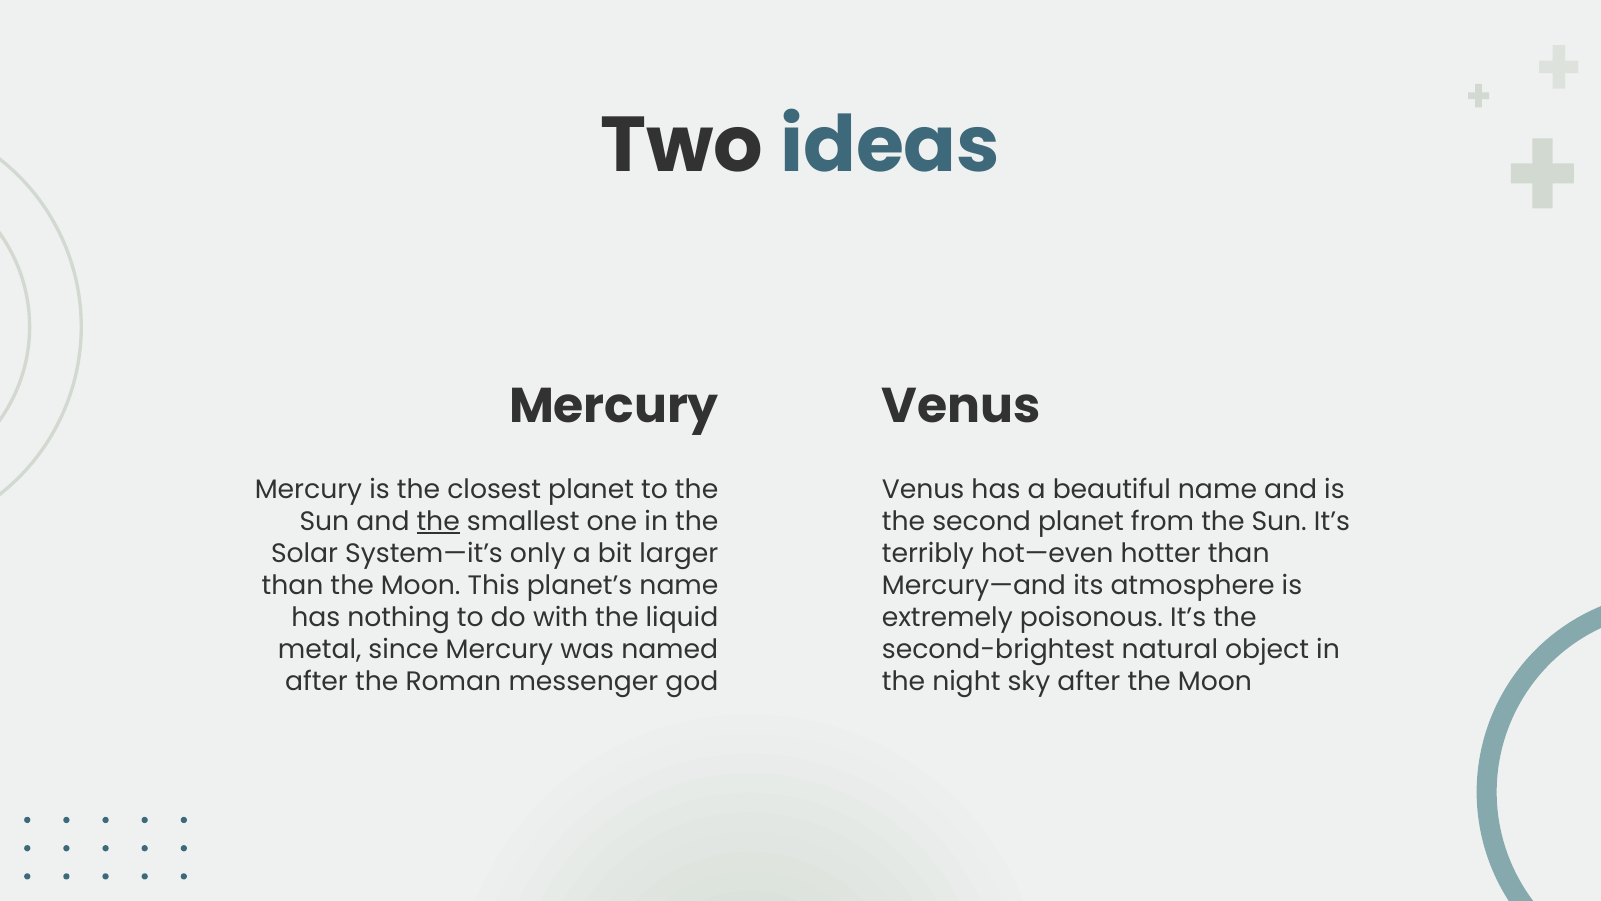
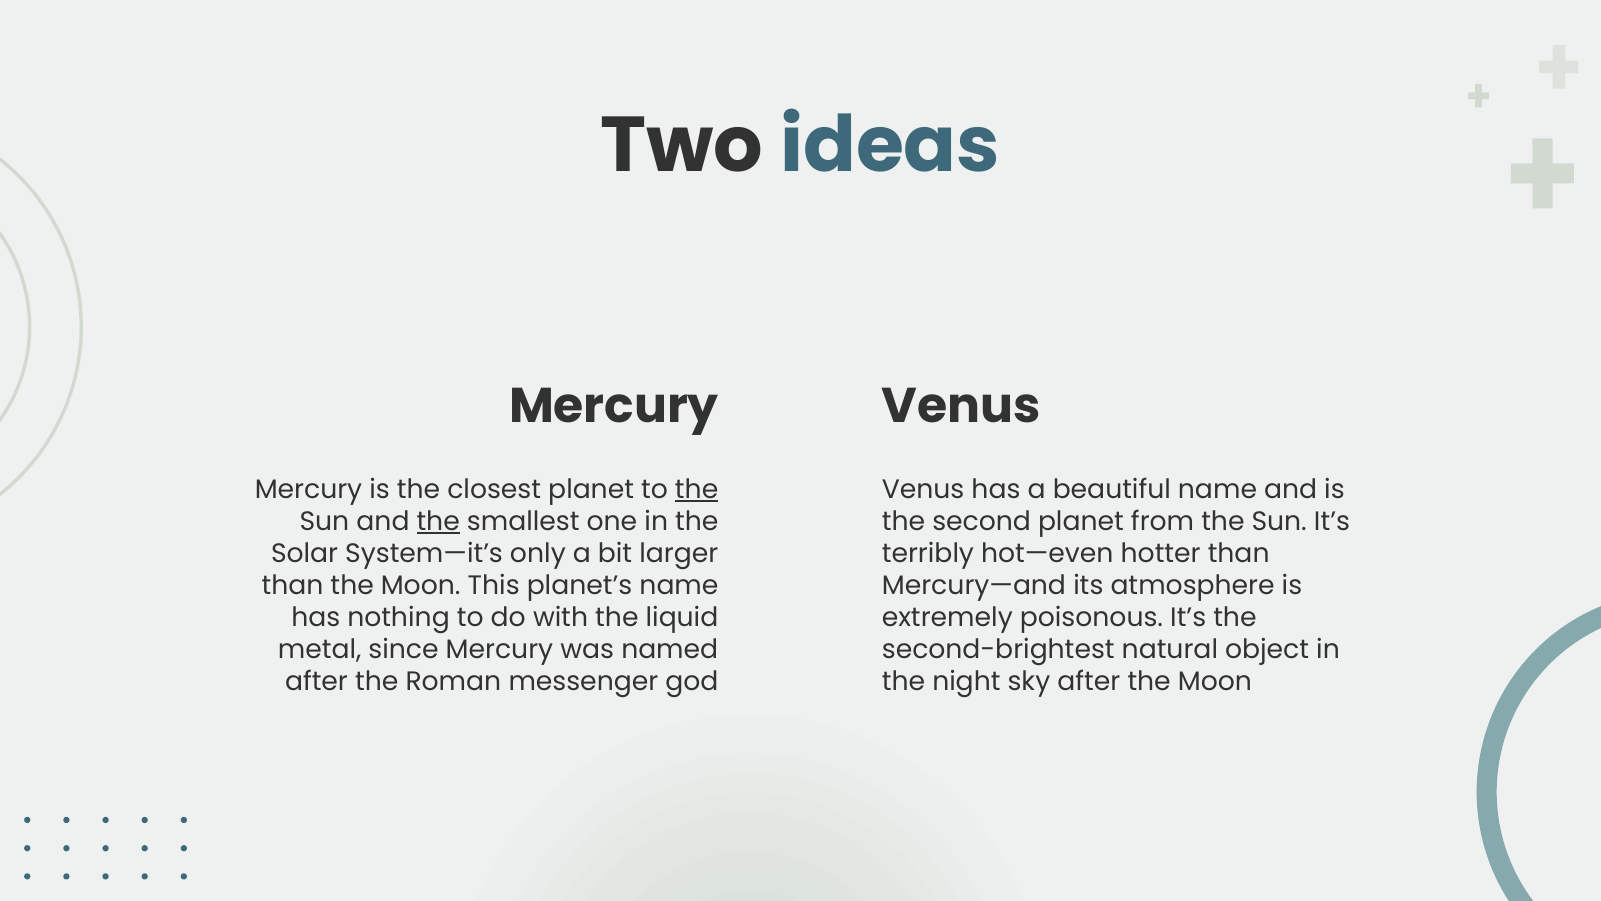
the underline: none -> present (697, 489)
